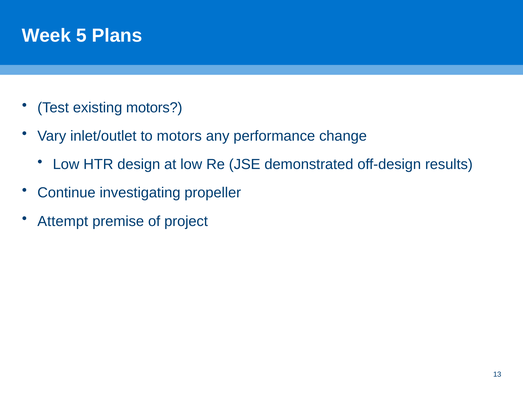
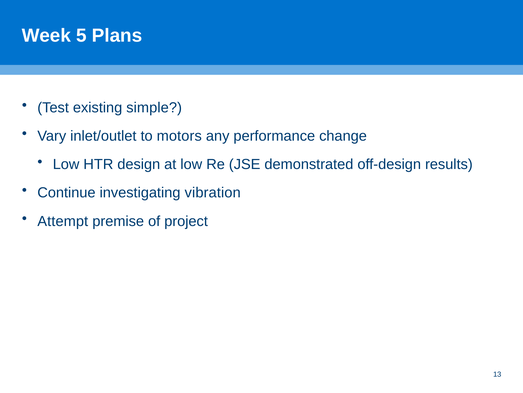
existing motors: motors -> simple (154, 107)
propeller: propeller -> vibration (213, 192)
